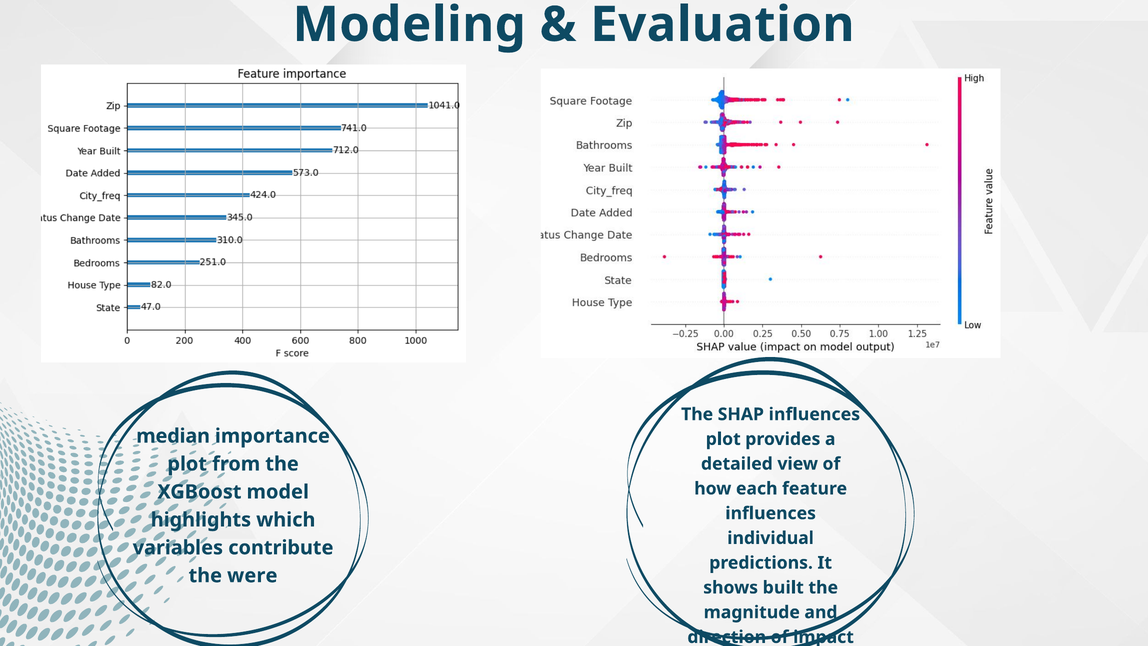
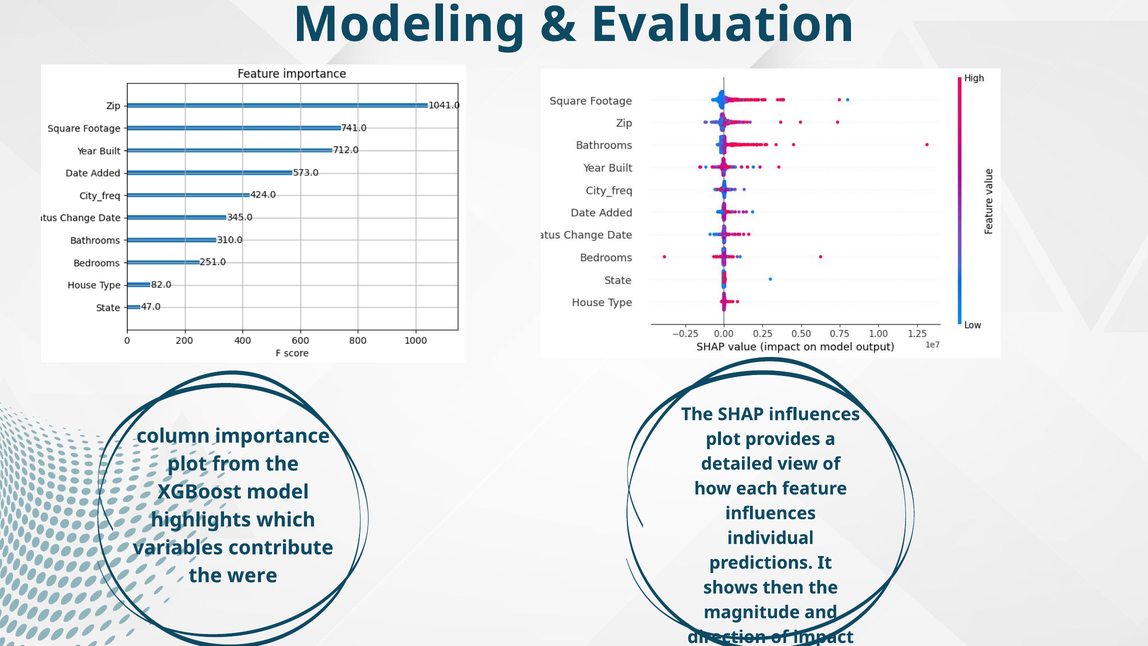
median: median -> column (173, 436)
built: built -> then (783, 587)
